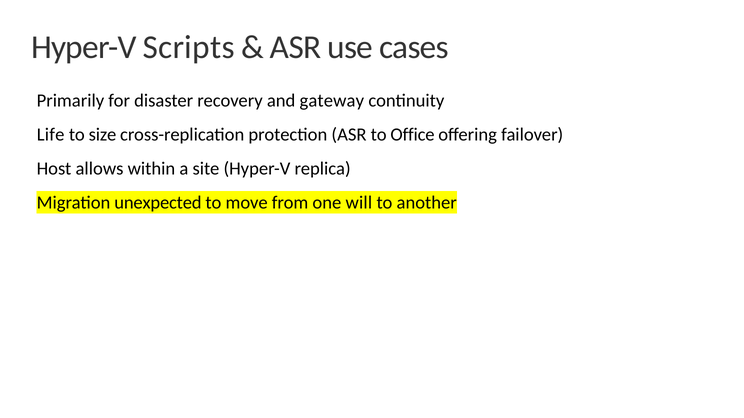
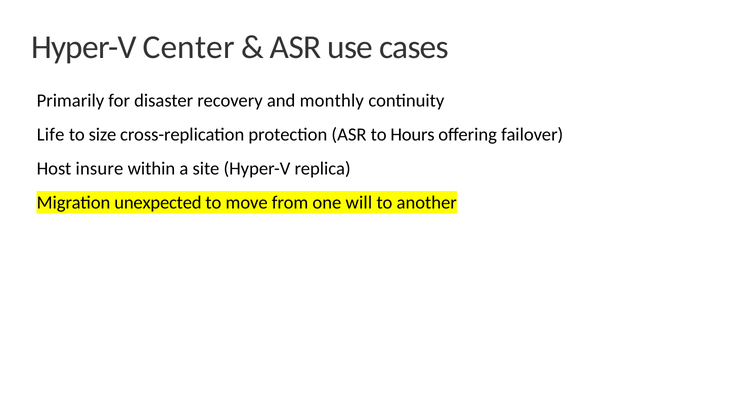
Scripts: Scripts -> Center (189, 47)
gateway: gateway -> monthly (332, 101)
Office: Office -> Hours (413, 135)
allows: allows -> insure (99, 169)
